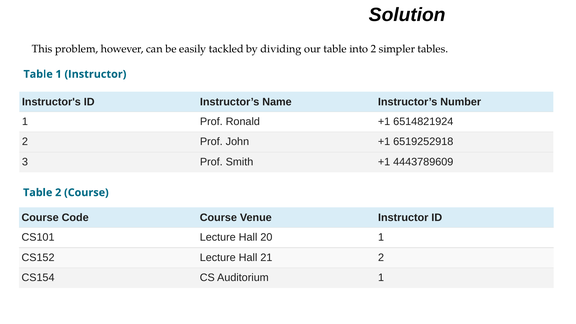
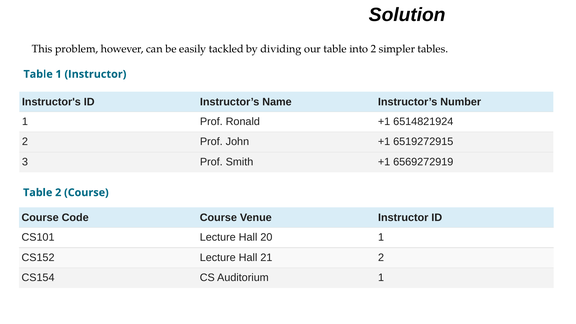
6519252918: 6519252918 -> 6519272915 (423, 142)
4443789609: 4443789609 -> 6569272919 (423, 162)
